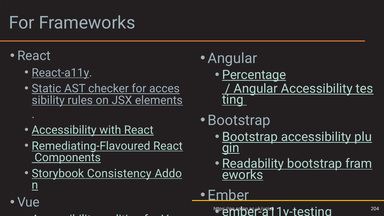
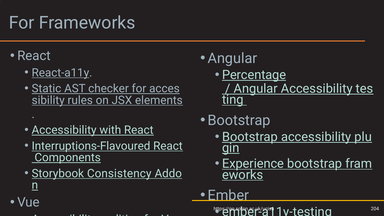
Remediating-Flavoured: Remediating-Flavoured -> Interruptions-Flavoured (91, 146)
Readability: Readability -> Experience (253, 164)
